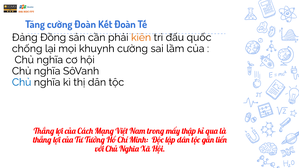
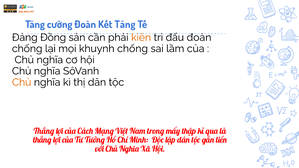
Kết Đoàn: Đoàn -> Tăng (125, 25)
đấu quốc: quốc -> đoàn (199, 37)
khuynh cường: cường -> chống (133, 49)
Chủ colour: blue -> orange (22, 82)
